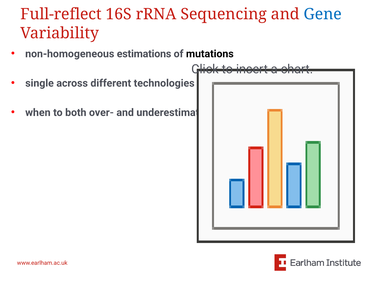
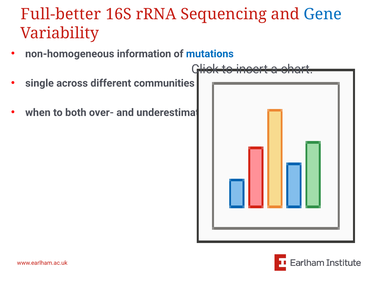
Full-reflect: Full-reflect -> Full-better (61, 14)
estimations: estimations -> information (144, 54)
mutations colour: black -> blue (210, 54)
technologies: technologies -> communities (164, 83)
